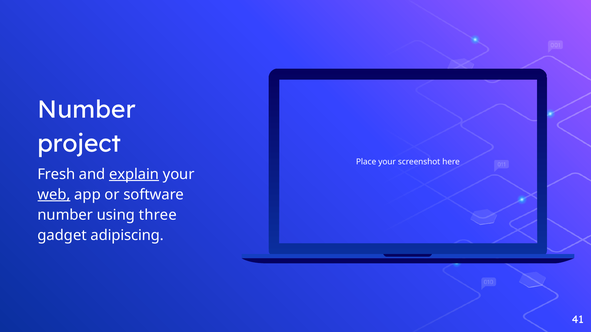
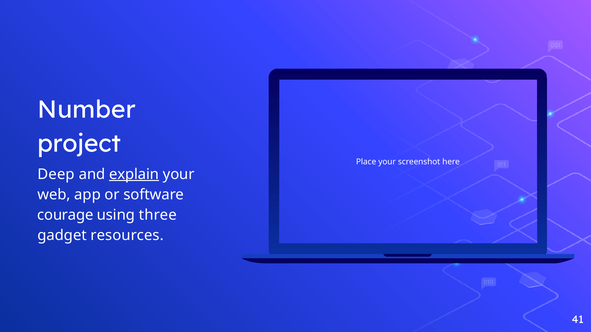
Fresh: Fresh -> Deep (56, 174)
web underline: present -> none (54, 195)
number: number -> courage (65, 215)
adipiscing: adipiscing -> resources (127, 236)
